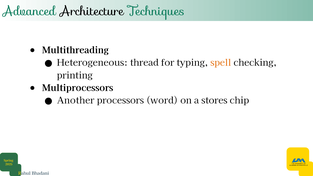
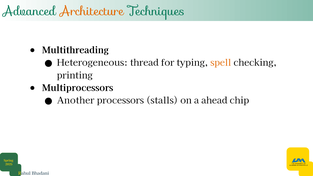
Architecture colour: black -> orange (92, 11)
word: word -> stalls (162, 101)
stores: stores -> ahead (214, 101)
